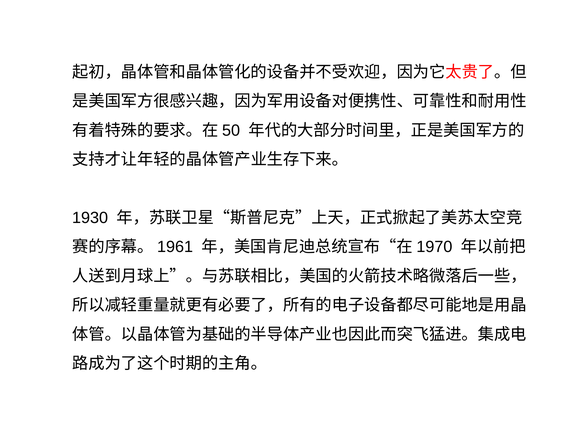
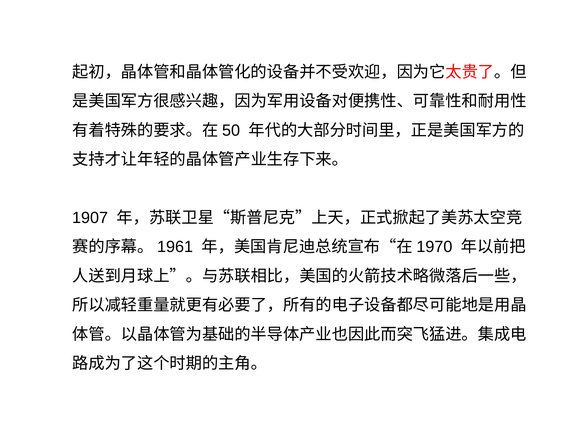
1930: 1930 -> 1907 (90, 218)
